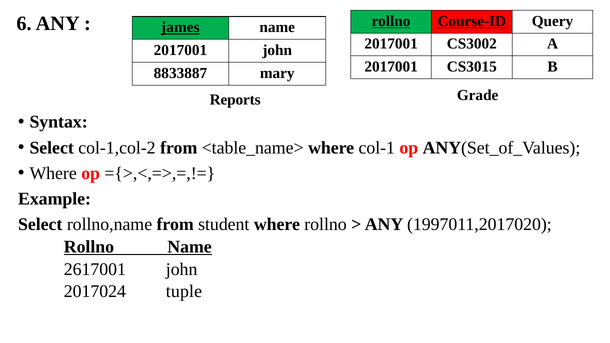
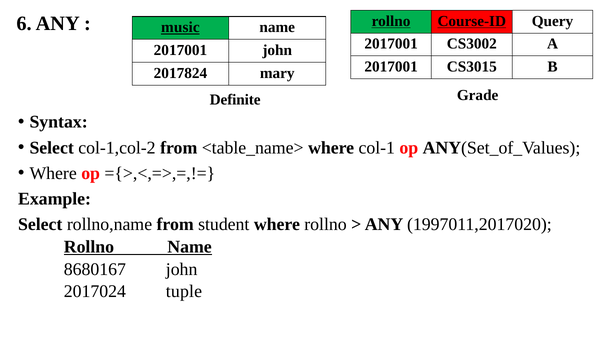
james: james -> music (180, 27)
8833887: 8833887 -> 2017824 (180, 73)
Reports: Reports -> Definite (235, 100)
2617001: 2617001 -> 8680167 (95, 269)
